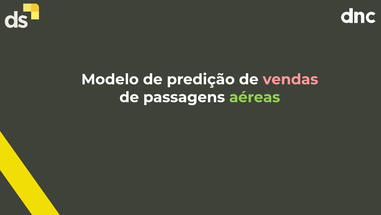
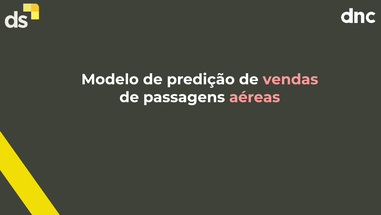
aéreas colour: light green -> pink (255, 97)
